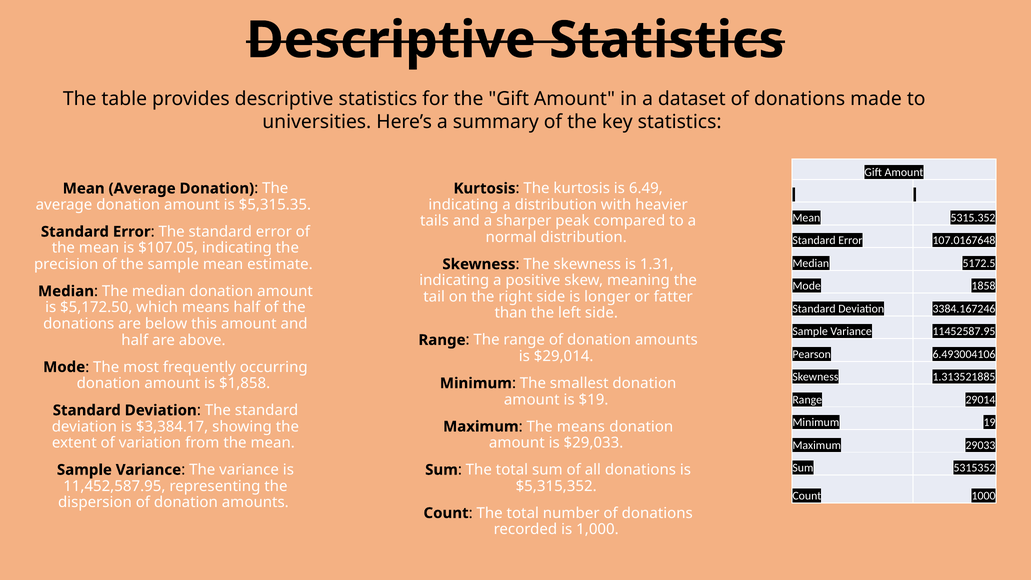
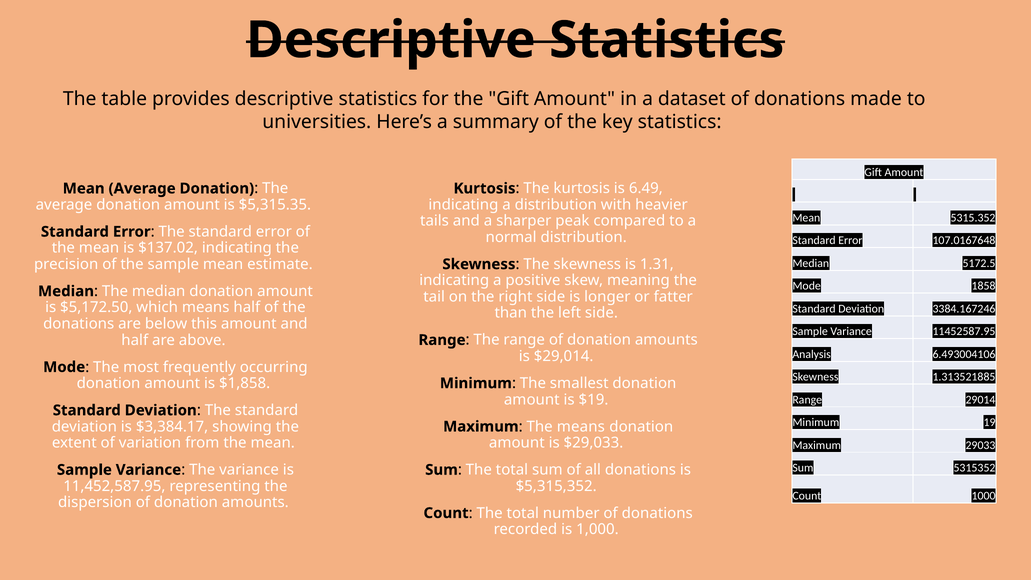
$107.05: $107.05 -> $137.02 (168, 248)
Pearson: Pearson -> Analysis (812, 354)
